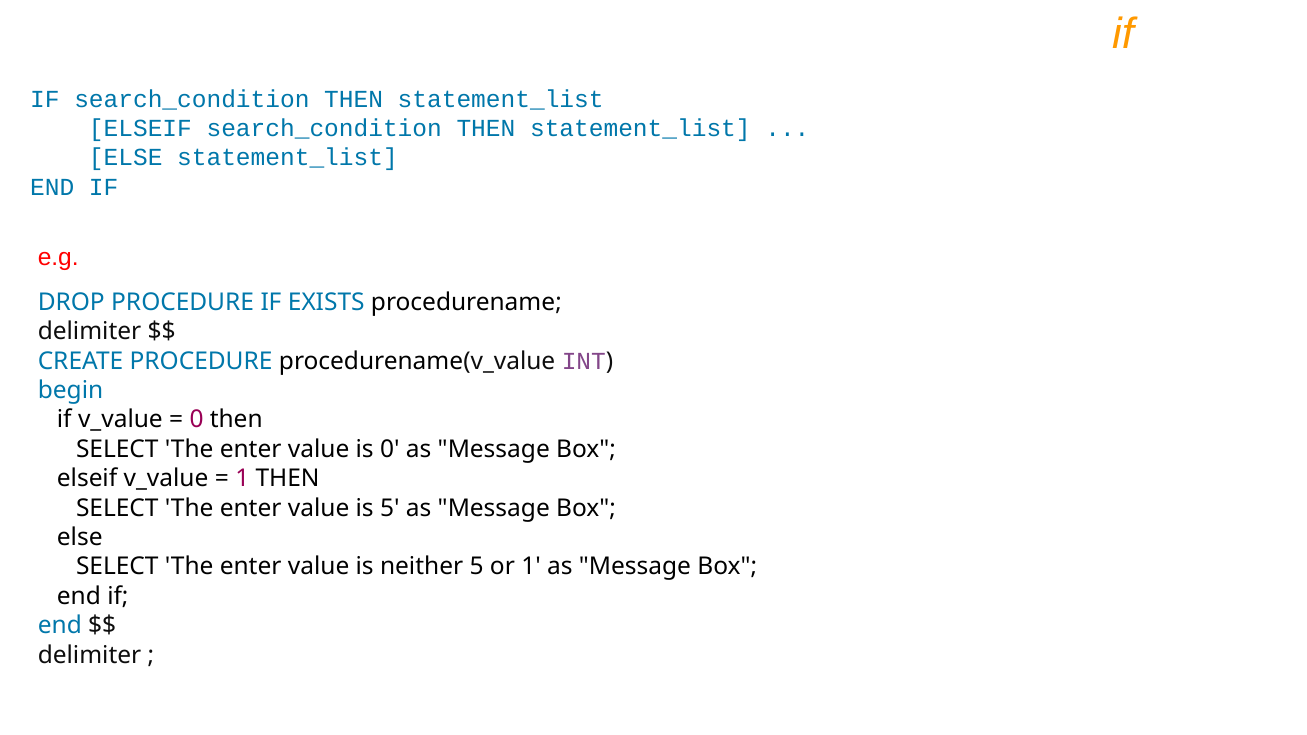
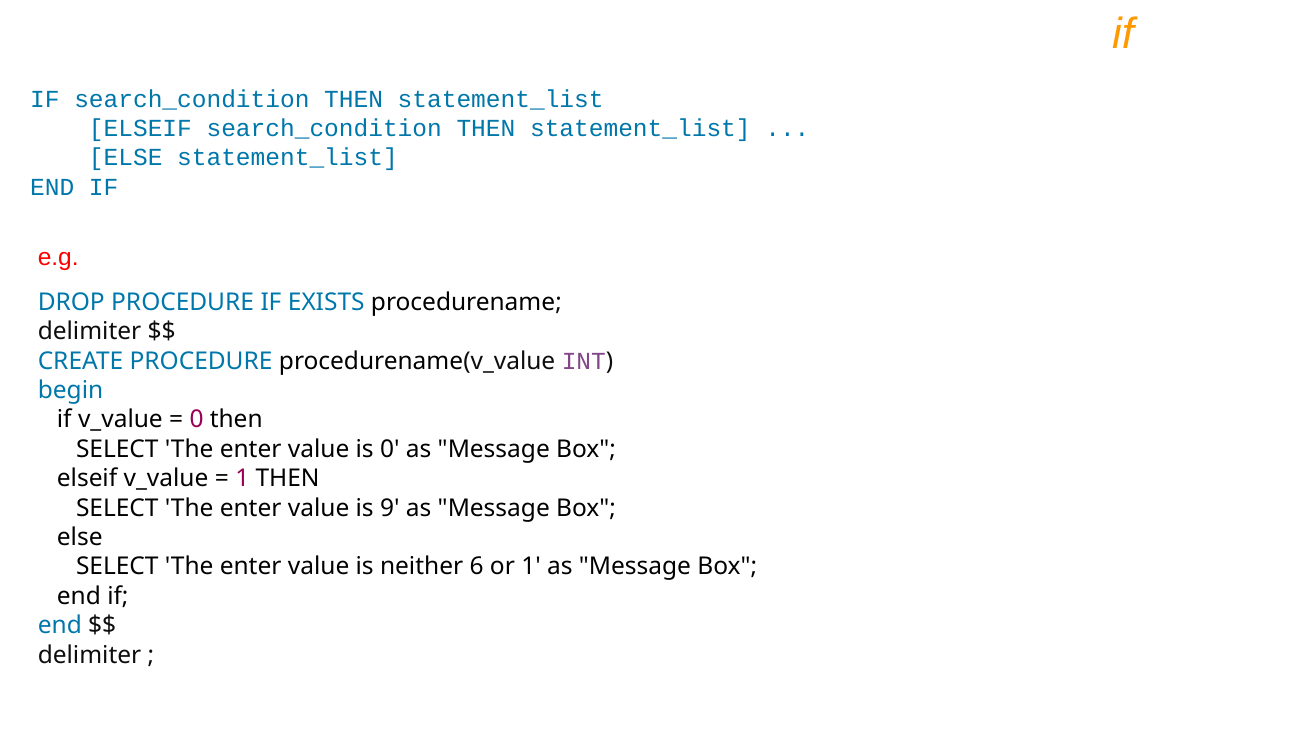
is 5: 5 -> 9 (390, 508)
neither 5: 5 -> 6 (477, 567)
